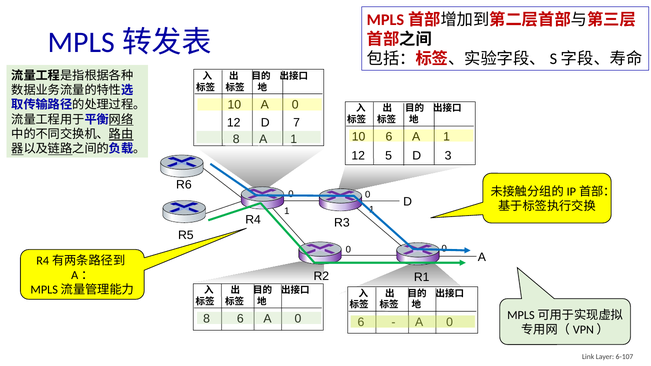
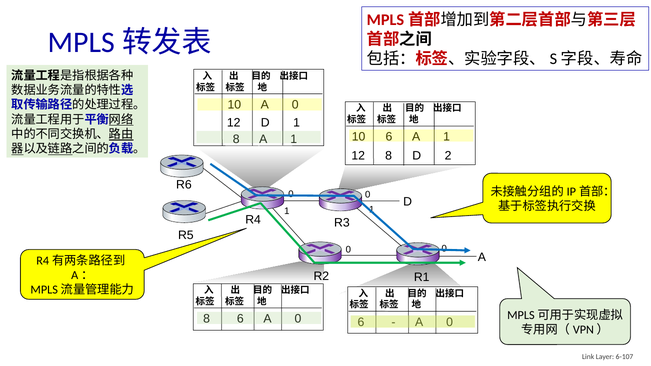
D 7: 7 -> 1 (297, 123)
12 5: 5 -> 8 (389, 156)
3: 3 -> 2 (448, 156)
